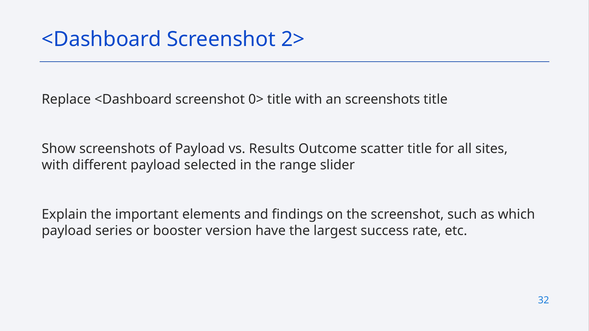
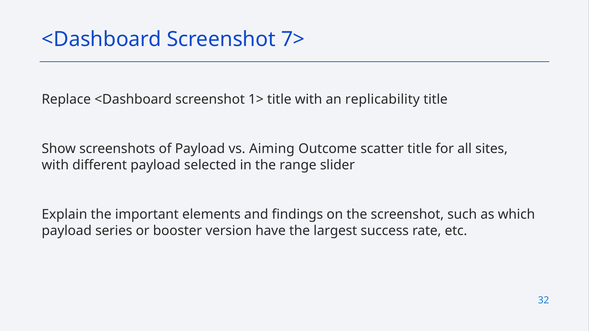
2>: 2> -> 7> (293, 39)
0>: 0> -> 1> (256, 99)
an screenshots: screenshots -> replicability (382, 99)
Results: Results -> Aiming (272, 149)
